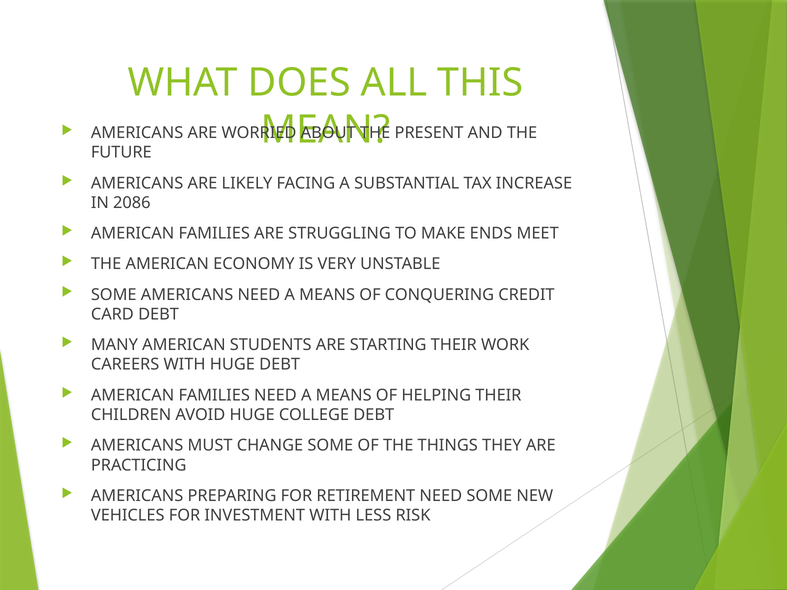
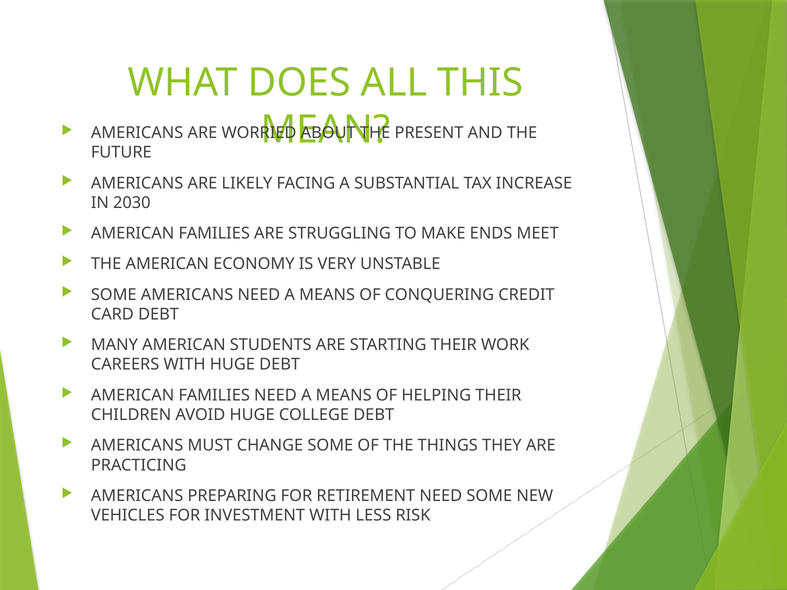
2086: 2086 -> 2030 (132, 203)
